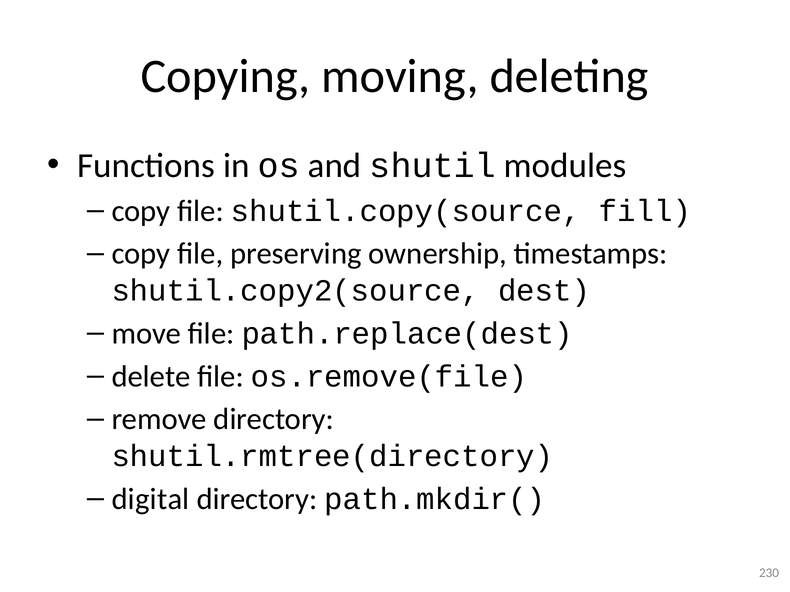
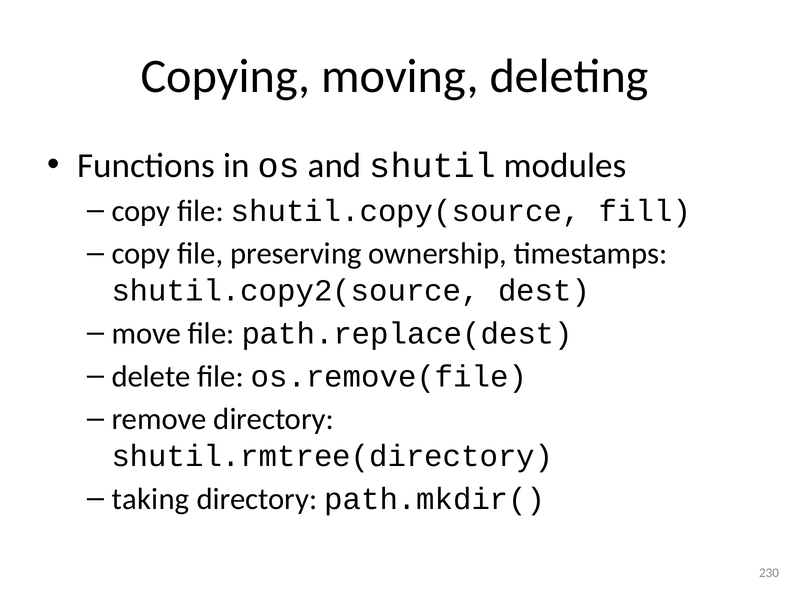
digital: digital -> taking (151, 499)
